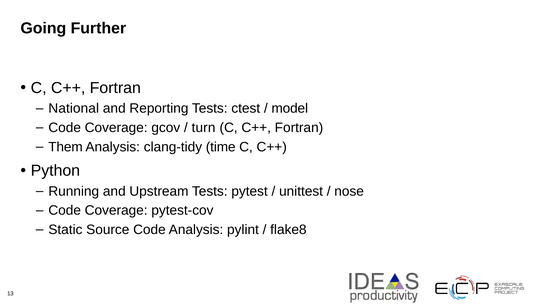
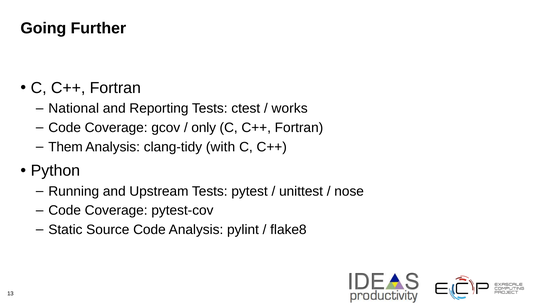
model: model -> works (290, 109)
turn: turn -> only (204, 128)
time: time -> with (221, 147)
